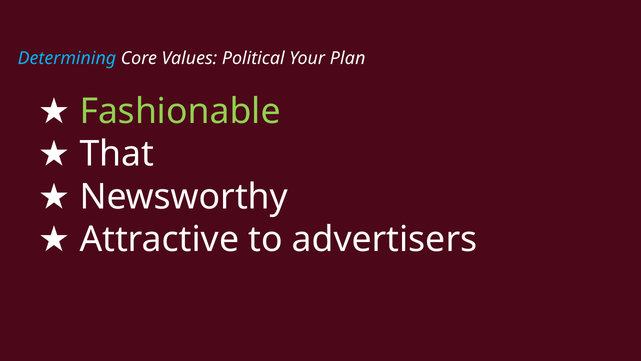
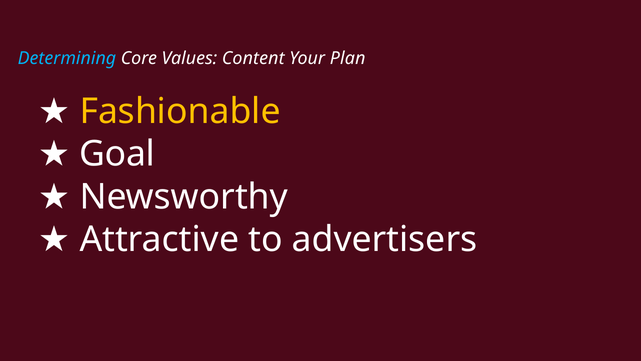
Political: Political -> Content (253, 58)
Fashionable colour: light green -> yellow (180, 111)
That: That -> Goal (117, 154)
